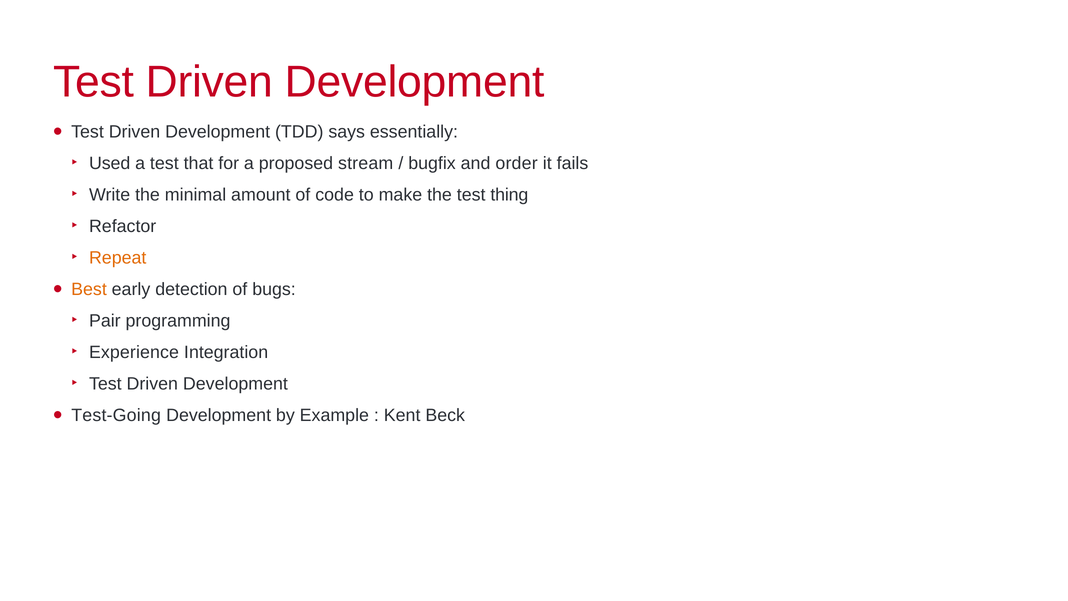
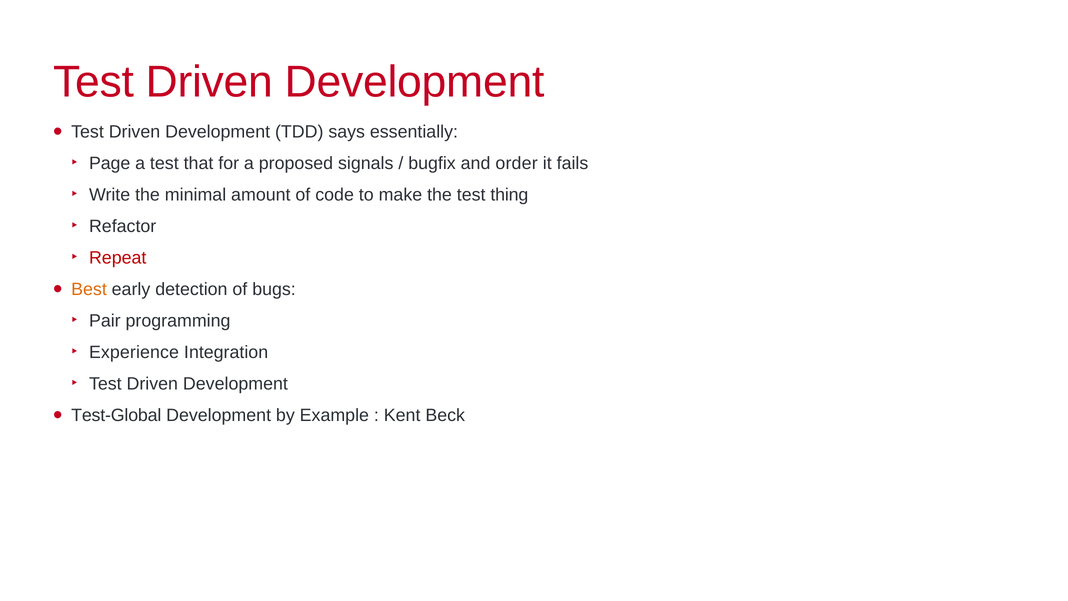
Used: Used -> Page (110, 163)
stream: stream -> signals (366, 163)
Repeat colour: orange -> red (118, 258)
Test-Going: Test-Going -> Test-Global (116, 415)
